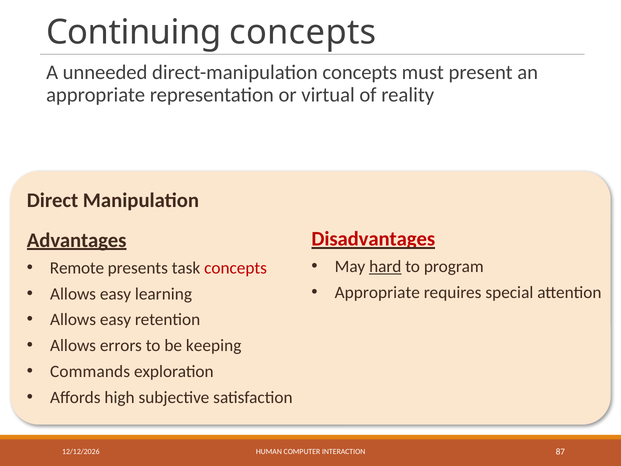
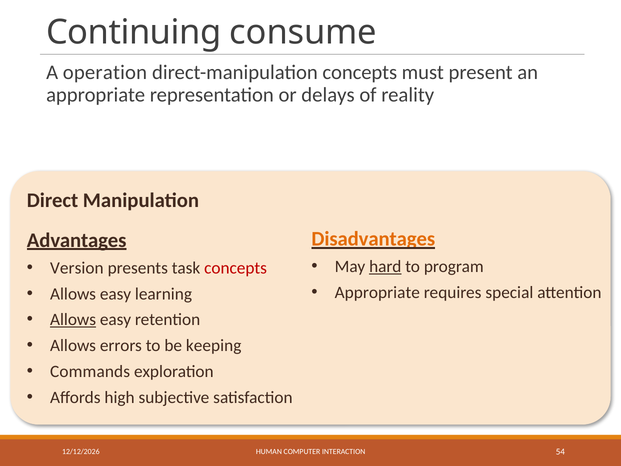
Continuing concepts: concepts -> consume (303, 33)
unneeded: unneeded -> operation (105, 72)
virtual: virtual -> delays (328, 95)
Disadvantages colour: red -> orange (373, 239)
Remote: Remote -> Version (77, 268)
Allows underline: none -> present (73, 320)
87: 87 -> 54 (560, 452)
